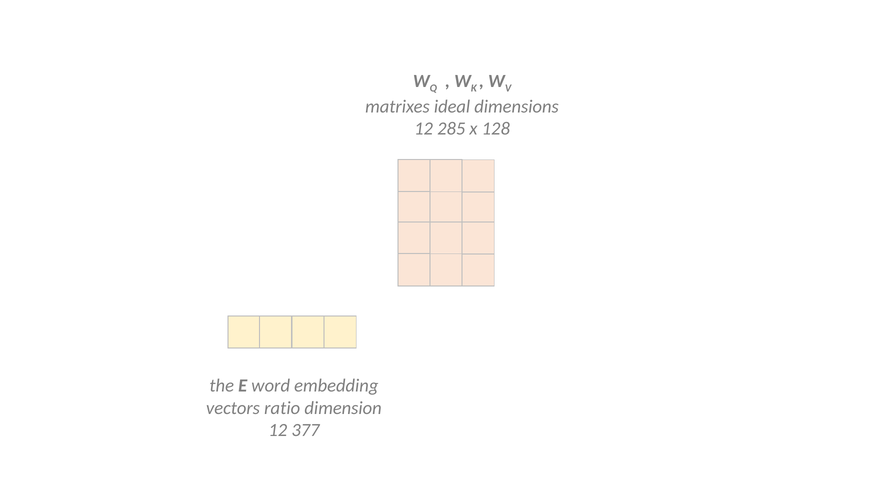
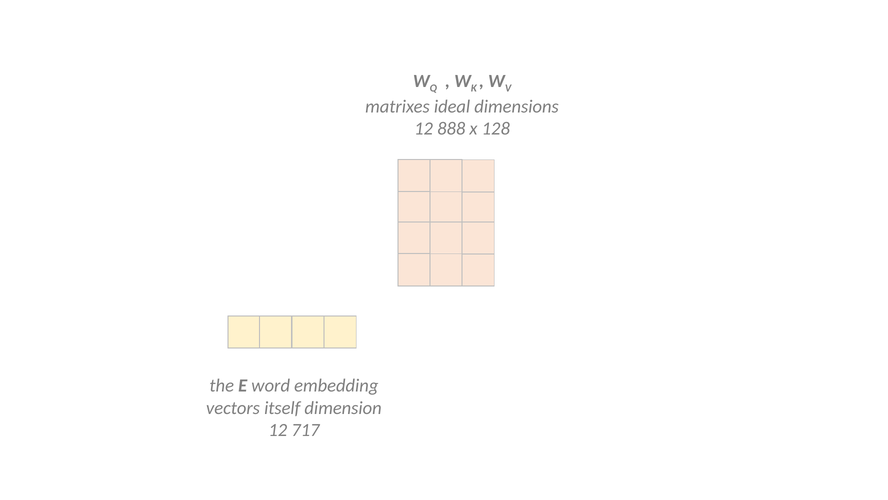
285: 285 -> 888 (451, 129)
ratio: ratio -> itself (282, 408)
377: 377 -> 717 (305, 430)
